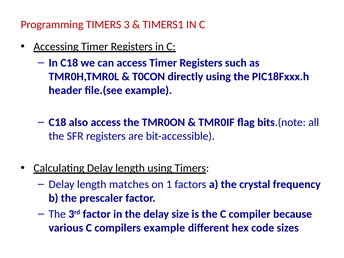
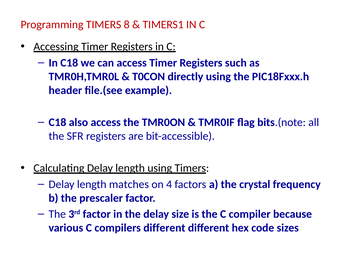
3: 3 -> 8 (127, 25)
1: 1 -> 4 (169, 184)
compilers example: example -> different (164, 228)
